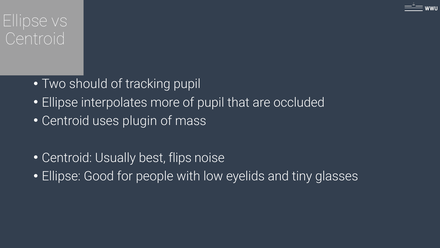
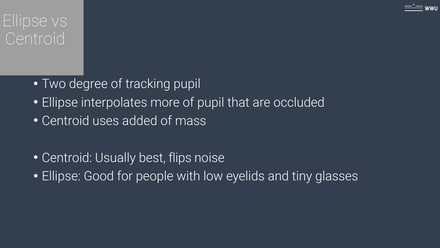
should: should -> degree (88, 84)
plugin: plugin -> added (140, 121)
